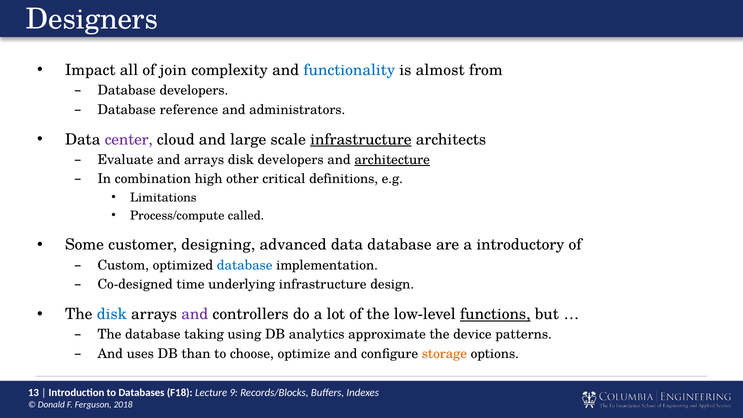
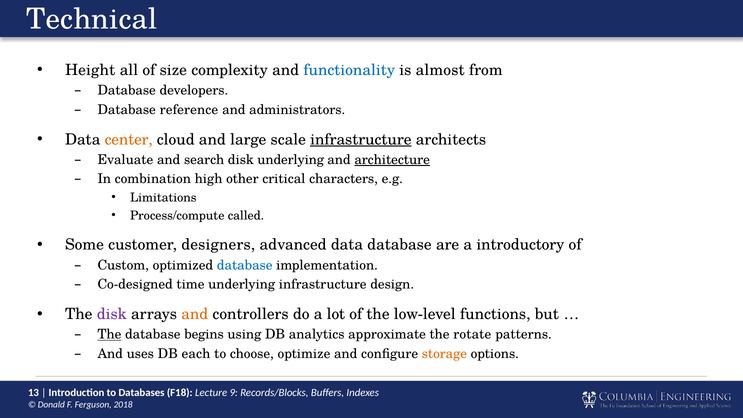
Designers: Designers -> Technical (92, 19)
Impact: Impact -> Height (90, 70)
join: join -> size (173, 70)
center colour: purple -> orange (129, 140)
and arrays: arrays -> search (204, 160)
disk developers: developers -> underlying (291, 160)
definitions: definitions -> characters (344, 179)
designing: designing -> designers (218, 245)
disk colour: blue -> purple (112, 314)
and colour: purple -> orange (195, 314)
functions underline: present -> none (495, 314)
The underline: none -> present (109, 335)
taking: taking -> begins (204, 335)
device: device -> rotate (472, 335)
than: than -> each (196, 354)
